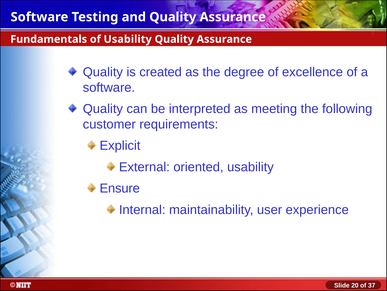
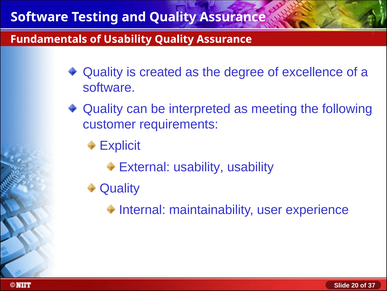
External oriented: oriented -> usability (198, 167)
Ensure: Ensure -> Quality (120, 188)
